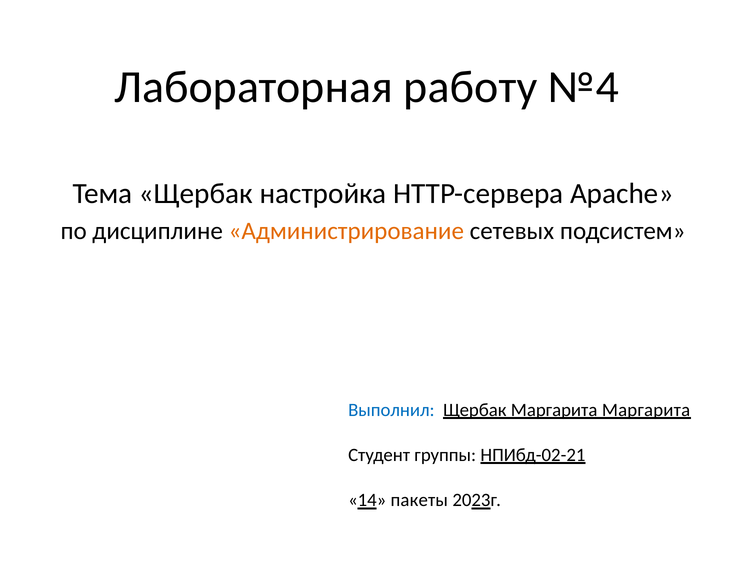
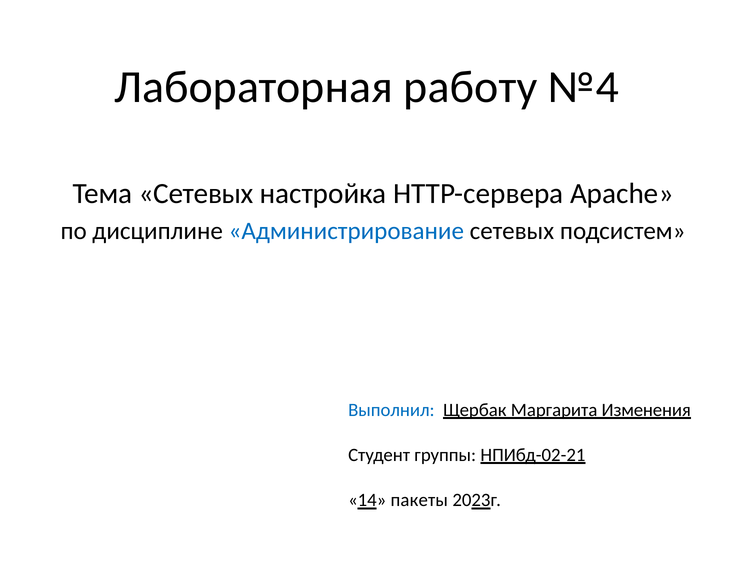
Тема Щербак: Щербак -> Сетевых (196, 194)
Администрирование colour: orange -> blue (346, 231)
Маргарита Маргарита: Маргарита -> Изменения (646, 410)
